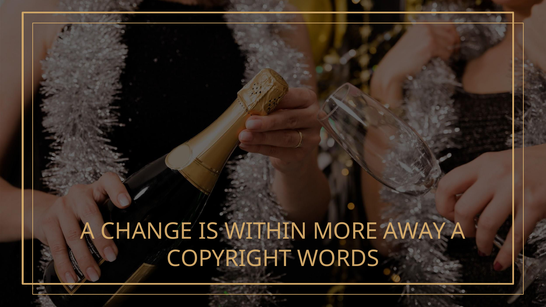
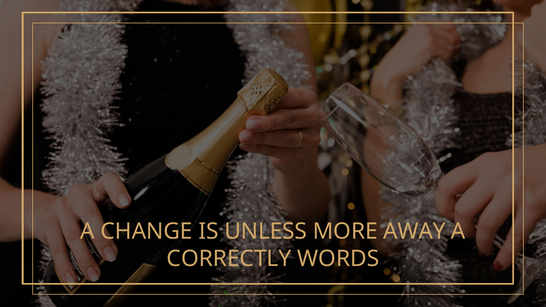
WITHIN: WITHIN -> UNLESS (266, 232)
COPYRIGHT: COPYRIGHT -> CORRECTLY (229, 259)
